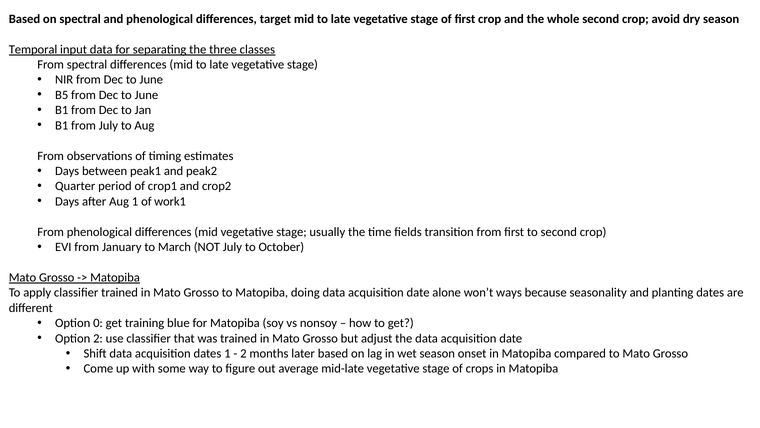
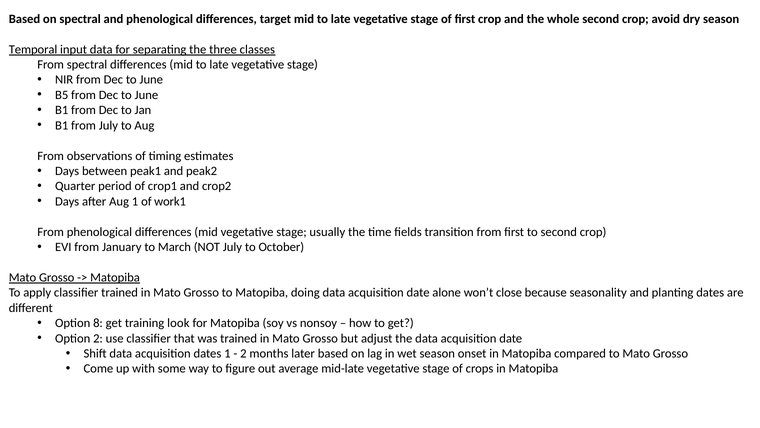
ways: ways -> close (509, 292)
0: 0 -> 8 (98, 323)
blue: blue -> look (178, 323)
